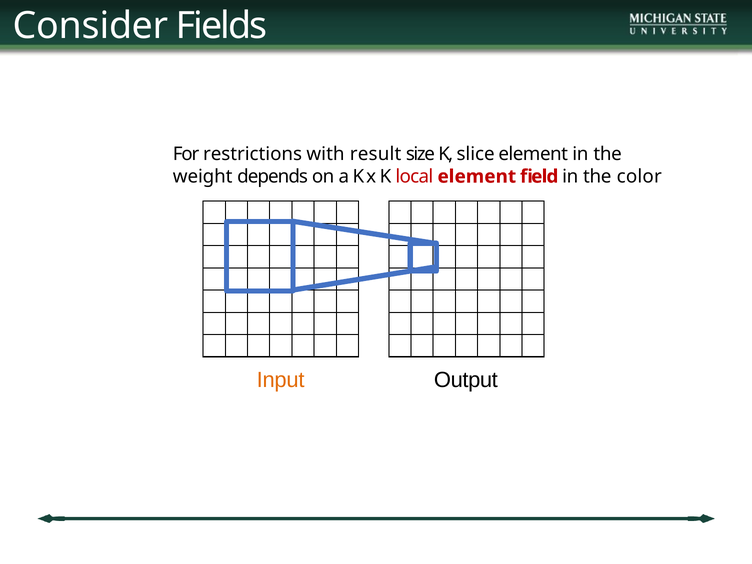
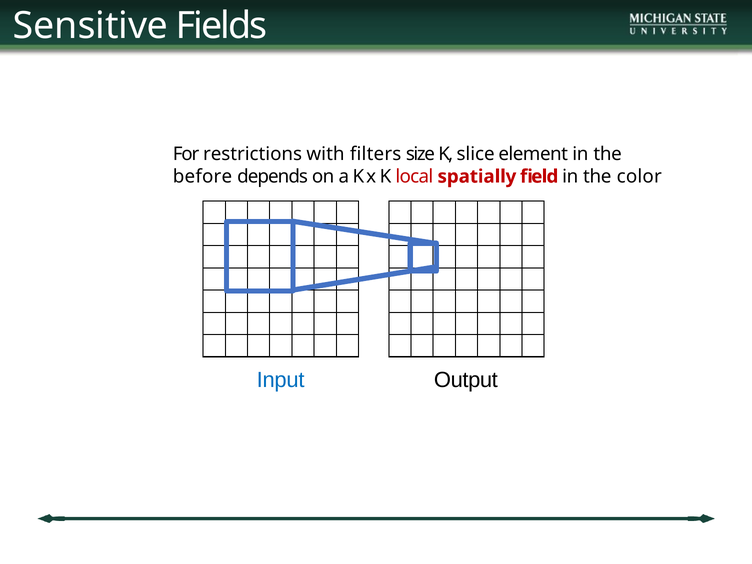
Consider: Consider -> Sensitive (91, 26)
result: result -> filters (376, 154)
weight: weight -> before (203, 176)
l element: element -> spatially (477, 176)
Input colour: orange -> blue (281, 380)
